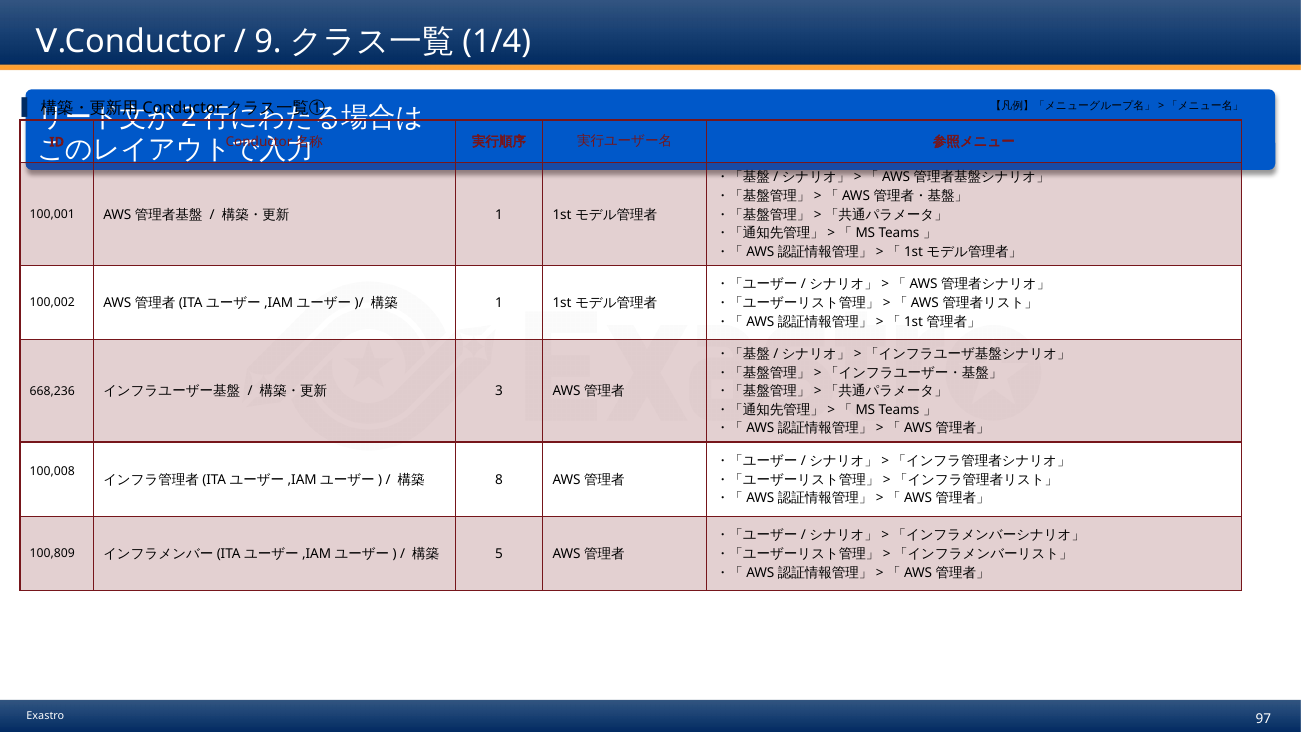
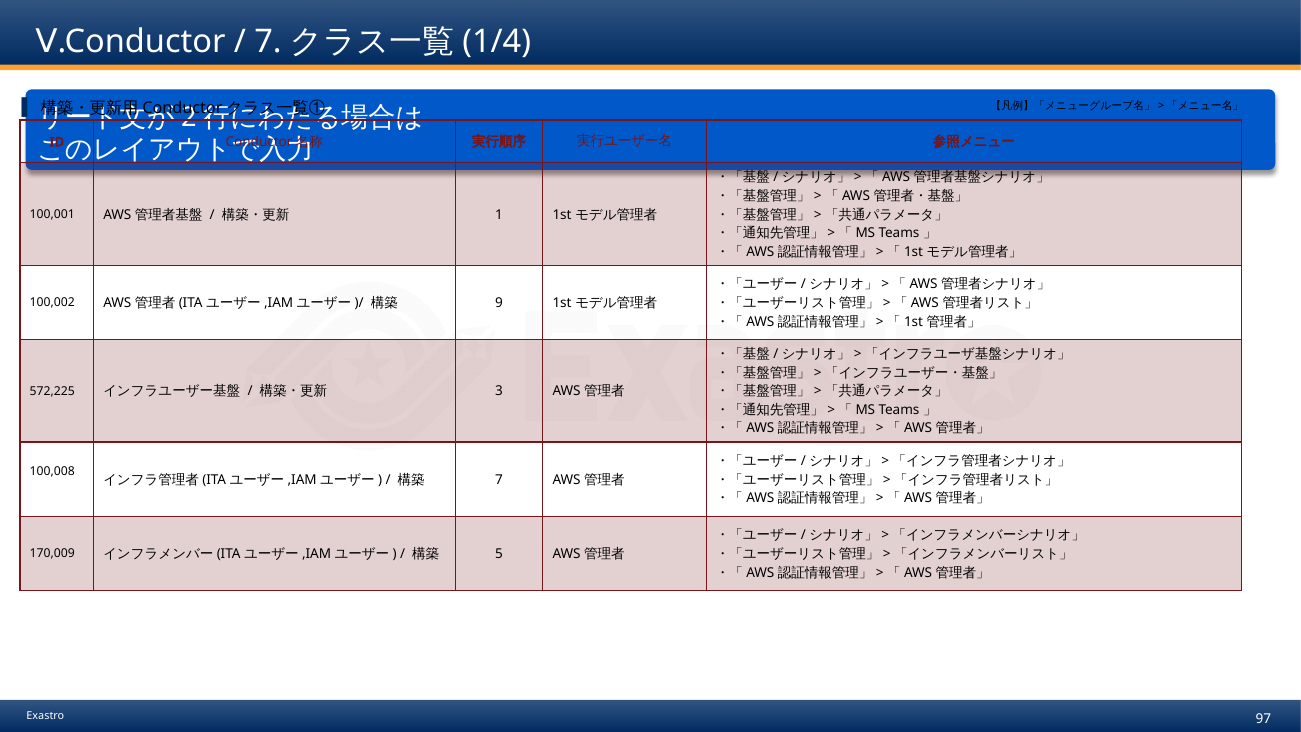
9: 9 -> 7 (268, 41)
1: 1 -> 9 (499, 303)
668,236: 668,236 -> 572,225 (52, 391)
8: 8 -> 7 (499, 480)
100,809: 100,809 -> 170,009 (52, 554)
